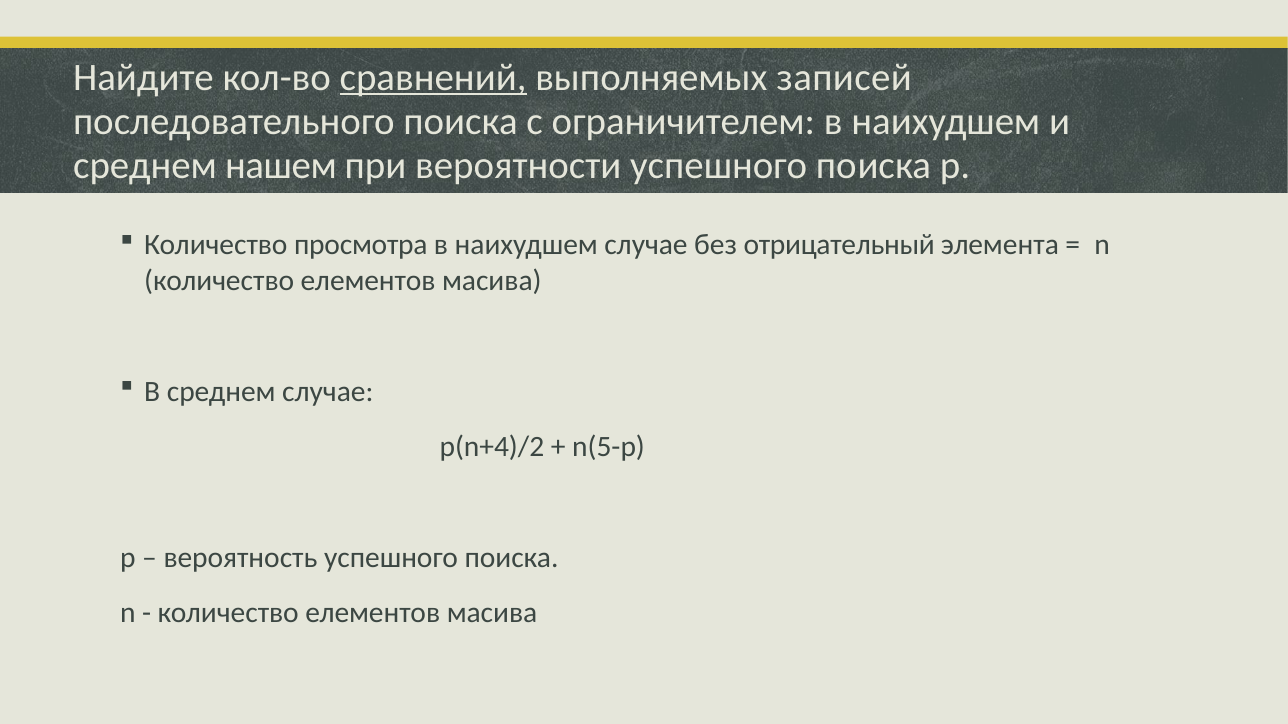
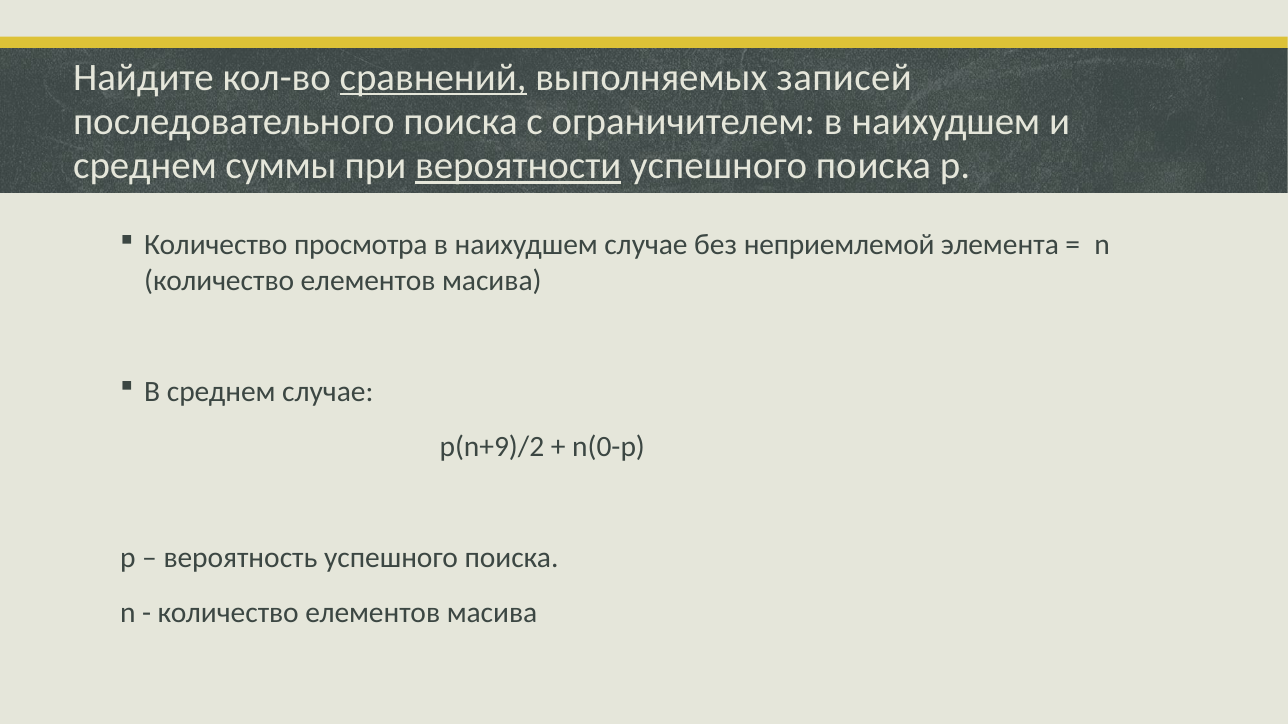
нашем: нашем -> суммы (281, 166)
вероятности underline: none -> present (518, 166)
отрицательный: отрицательный -> неприемлемой (839, 245)
p(n+4)/2: p(n+4)/2 -> p(n+9)/2 (492, 447)
n(5-p: n(5-p -> n(0-p (609, 447)
